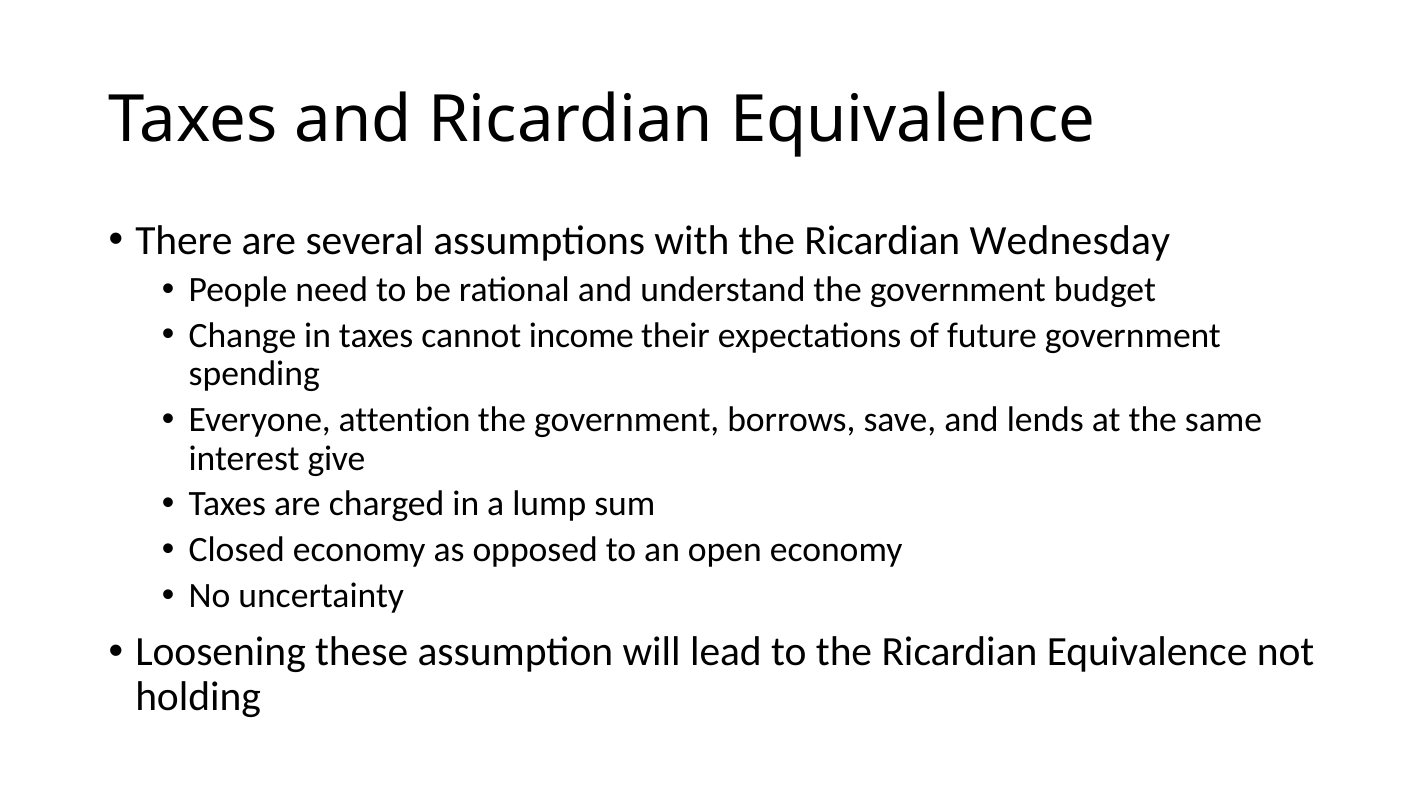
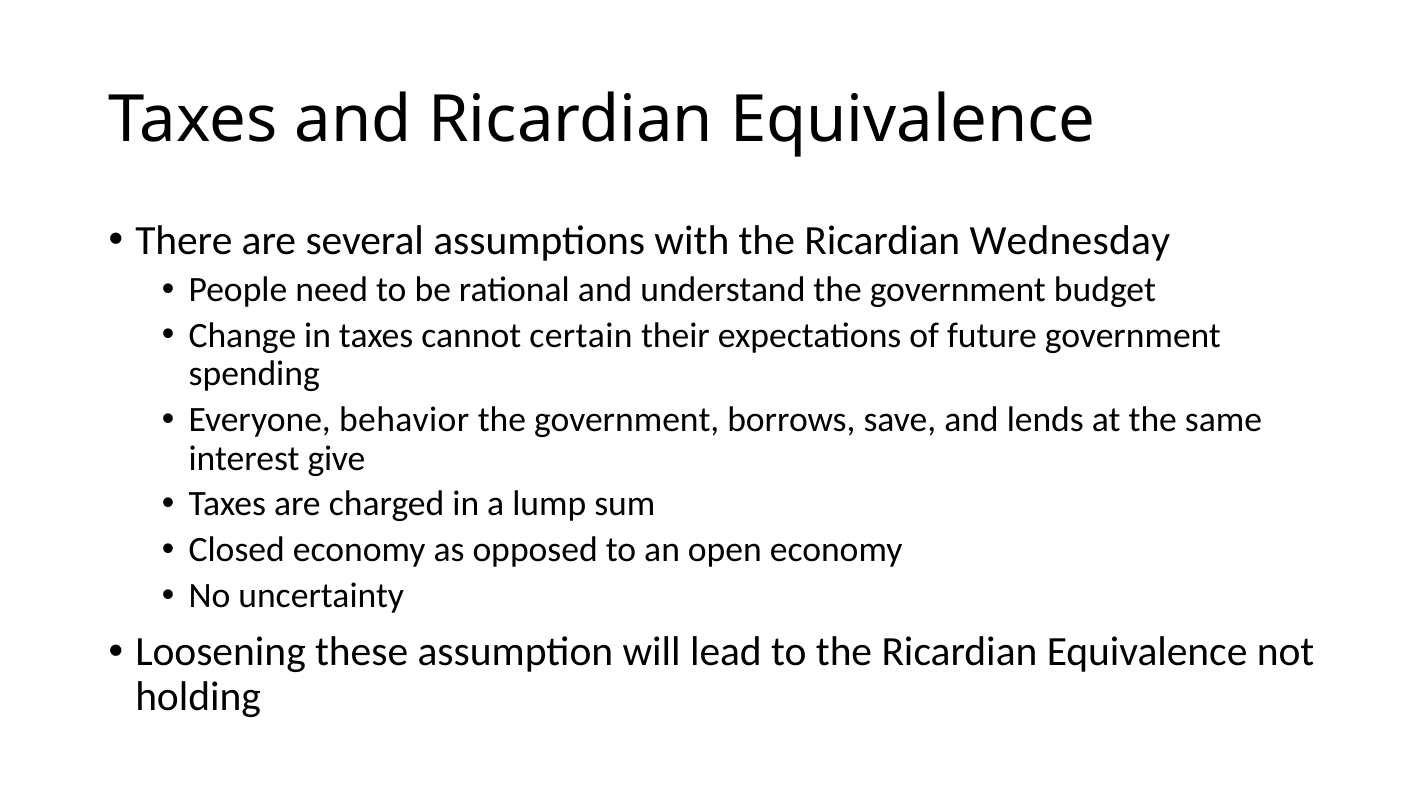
income: income -> certain (581, 336)
attention: attention -> behavior (404, 420)
